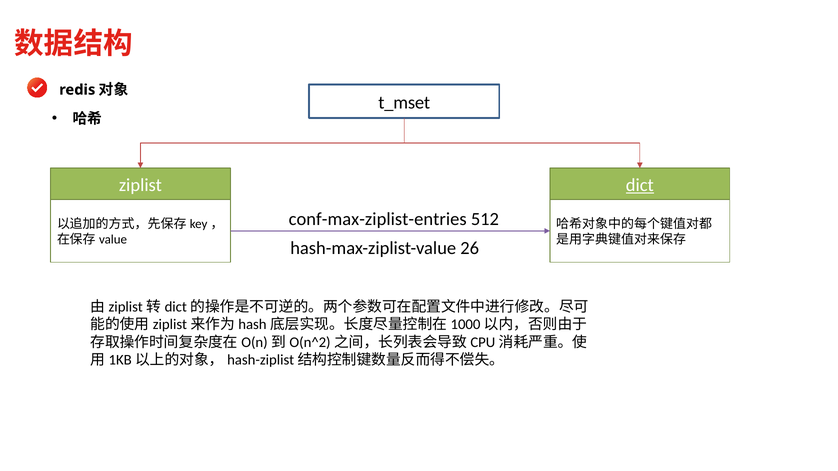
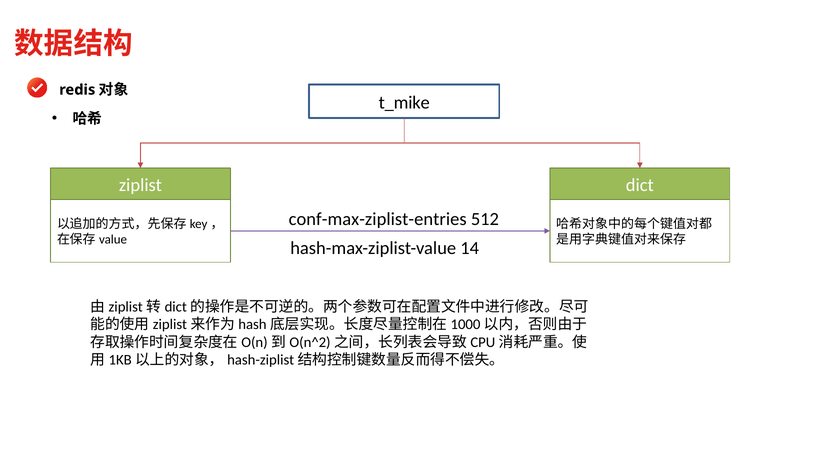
t_mset: t_mset -> t_mike (404, 103)
dict underline: present -> none (640, 185)
26: 26 -> 14 (470, 248)
